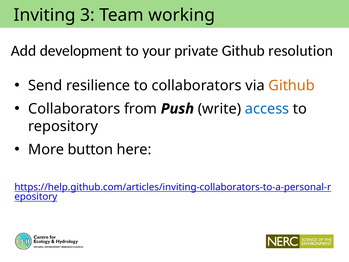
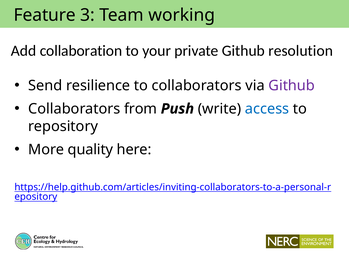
Inviting: Inviting -> Feature (45, 15)
development: development -> collaboration (81, 51)
Github colour: orange -> purple (292, 85)
button: button -> quality (90, 149)
